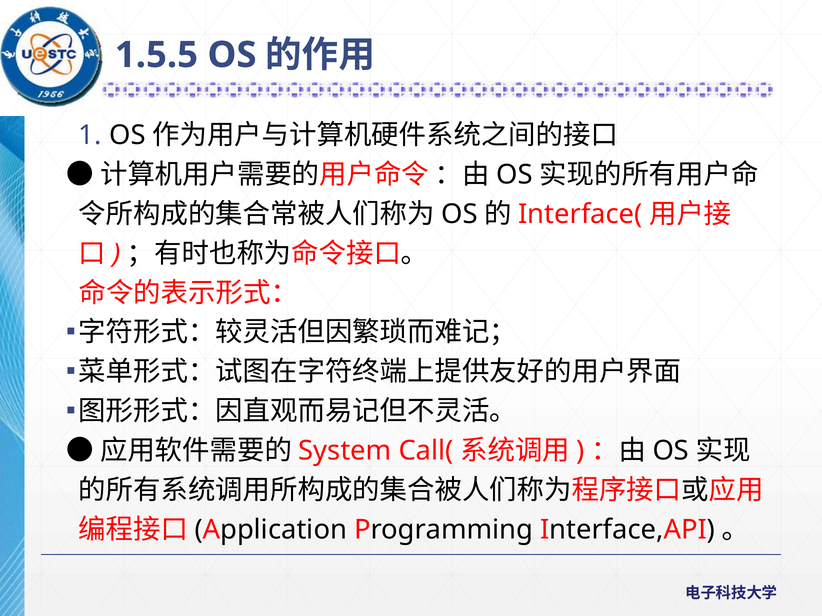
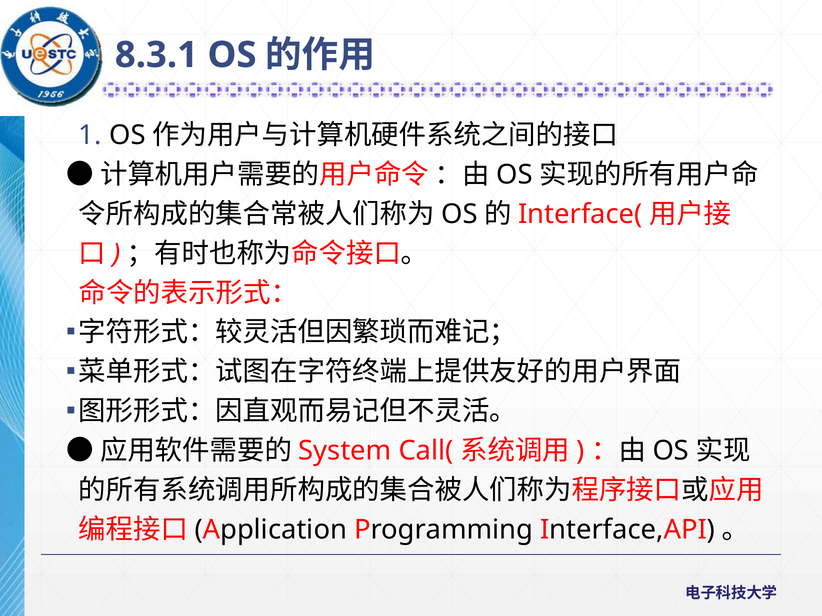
1.5.5: 1.5.5 -> 8.3.1 (156, 55)
